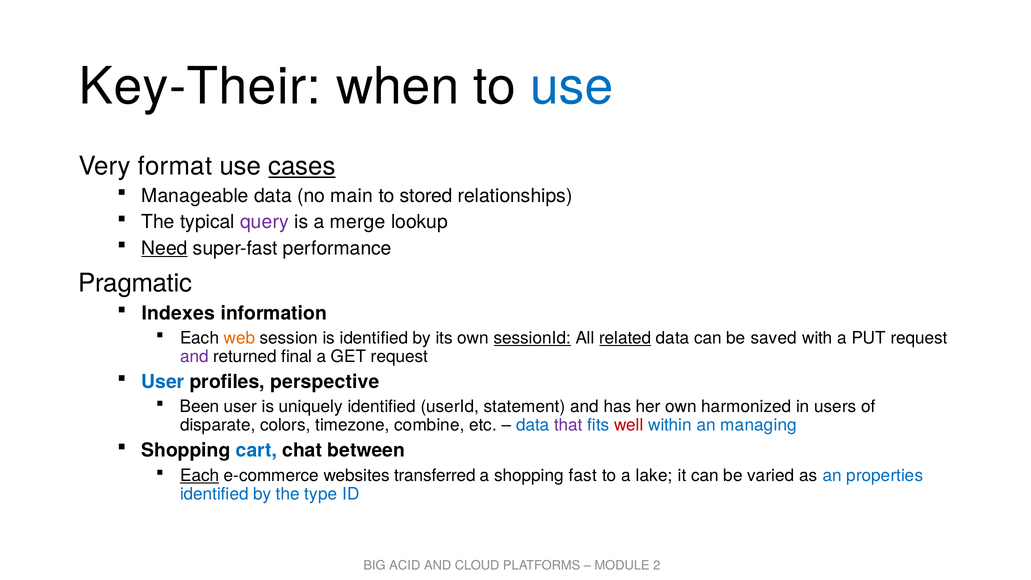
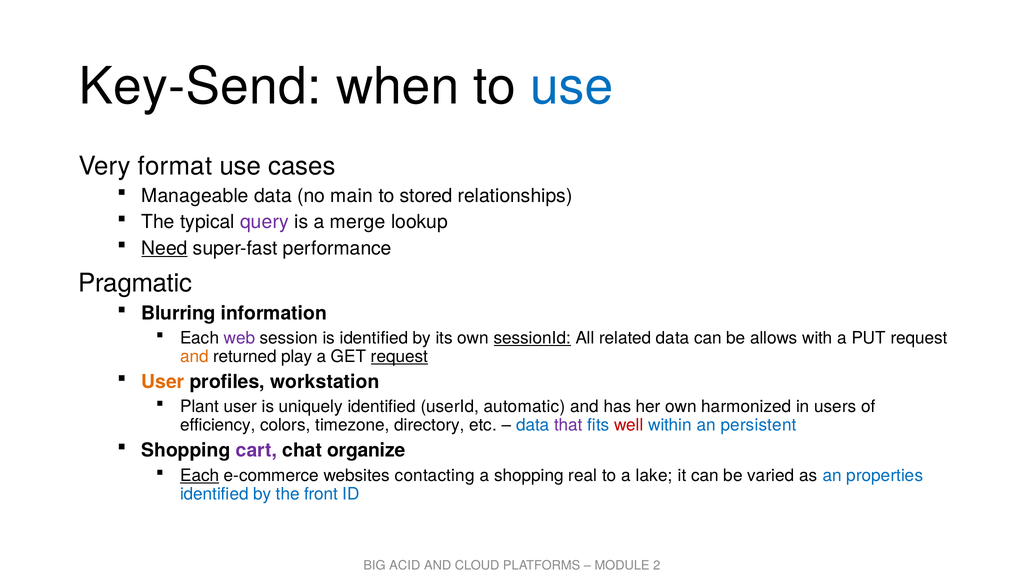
Key-Their: Key-Their -> Key-Send (200, 87)
cases underline: present -> none (302, 166)
Indexes: Indexes -> Blurring (179, 313)
web colour: orange -> purple (239, 338)
related underline: present -> none (625, 338)
saved: saved -> allows (774, 338)
and colour: purple -> orange (194, 357)
final: final -> play (297, 357)
request underline: none -> present (399, 357)
User colour: blue -> orange (163, 382)
perspective: perspective -> workstation (325, 382)
Been: Been -> Plant (200, 407)
statement: statement -> automatic (524, 407)
disparate: disparate -> efficiency (218, 425)
combine: combine -> directory (429, 425)
managing: managing -> persistent (759, 425)
cart colour: blue -> purple (256, 450)
between: between -> organize (366, 450)
transferred: transferred -> contacting (435, 475)
fast: fast -> real (583, 475)
type: type -> front (321, 494)
